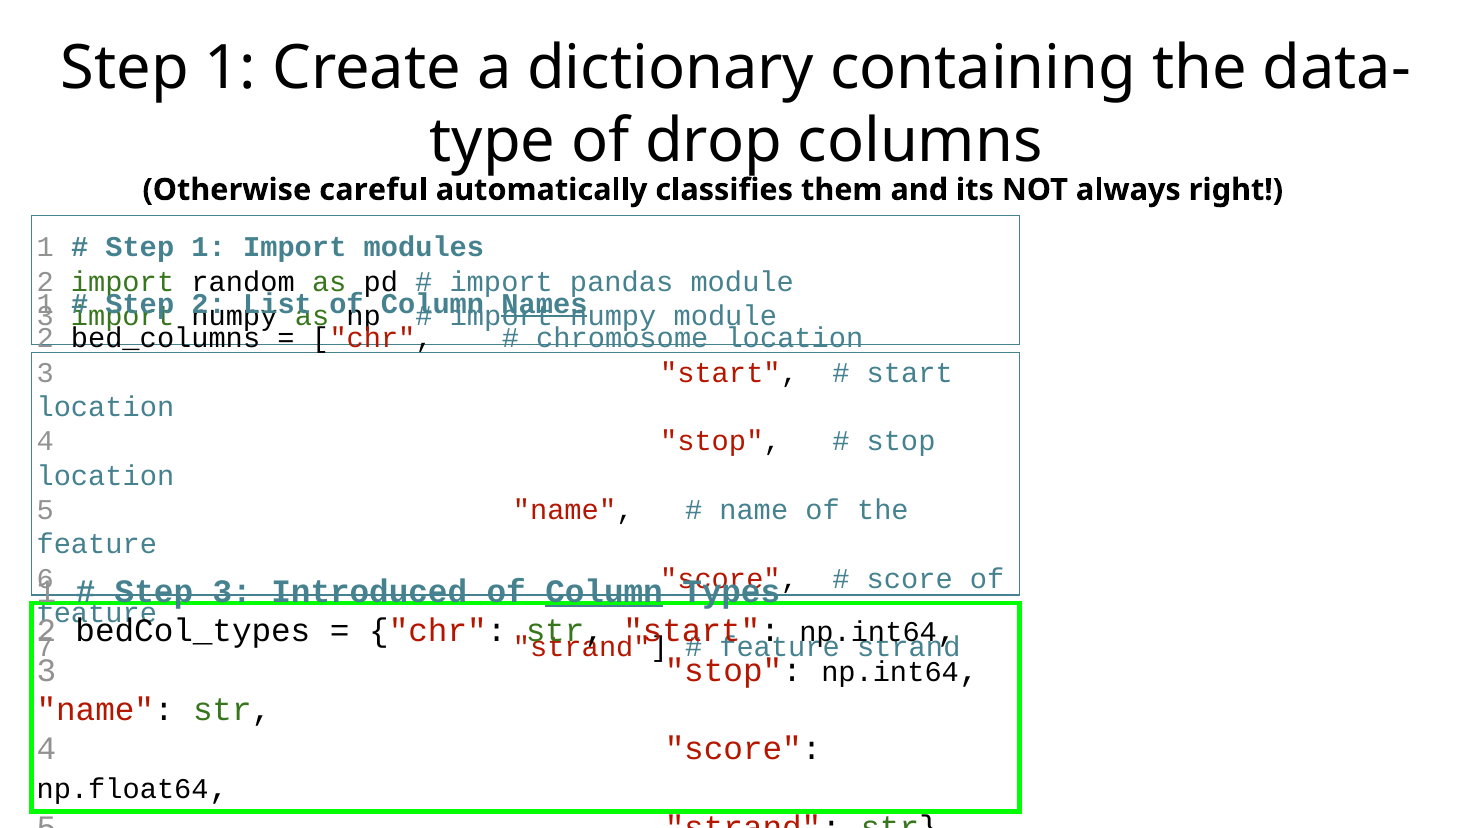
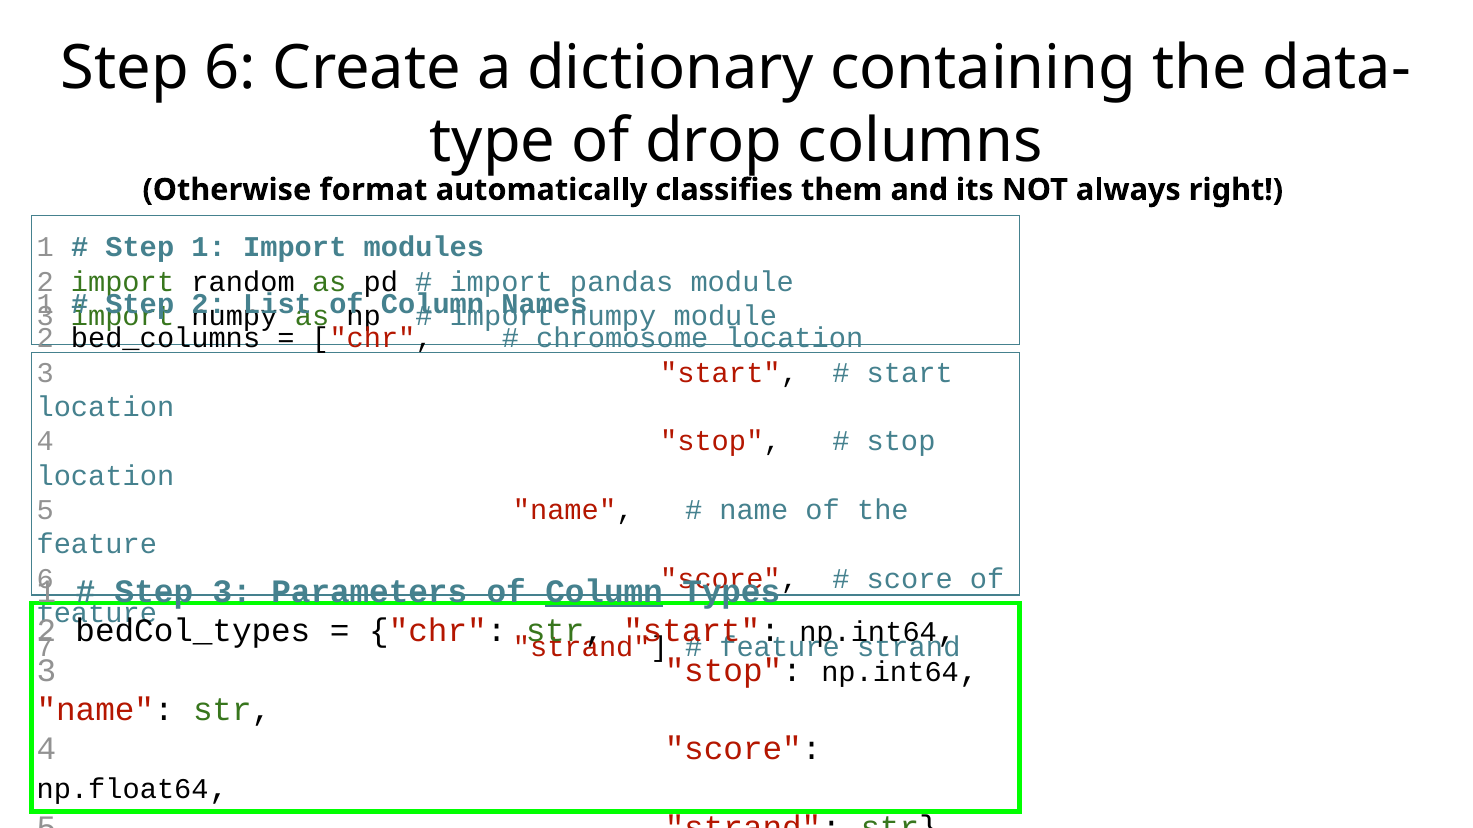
1: 1 -> 6 (231, 68)
careful: careful -> format (373, 190)
Names underline: present -> none (544, 304)
Introduced: Introduced -> Parameters (369, 592)
